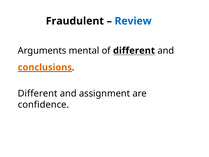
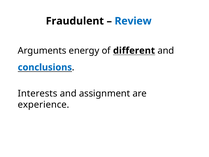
mental: mental -> energy (84, 51)
conclusions colour: orange -> blue (45, 67)
Different: Different -> Interests (38, 93)
confidence: confidence -> experience (44, 104)
